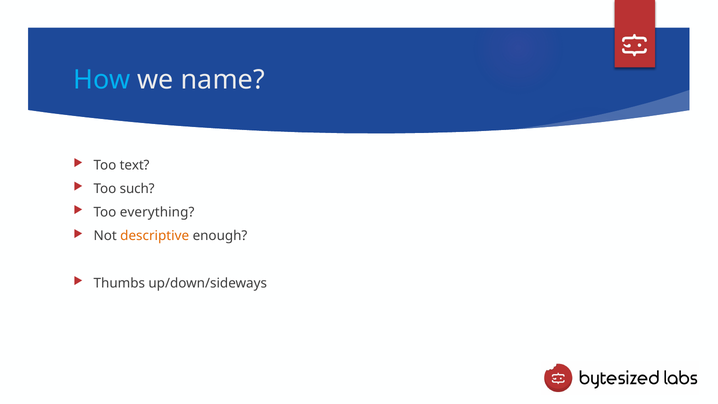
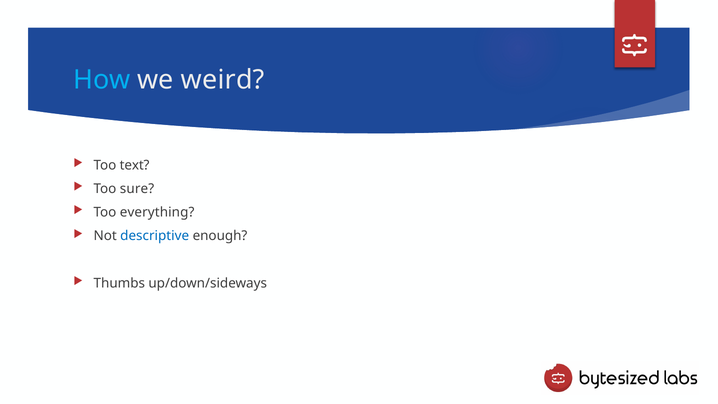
name: name -> weird (223, 80)
such: such -> sure (137, 189)
descriptive colour: orange -> blue (155, 236)
